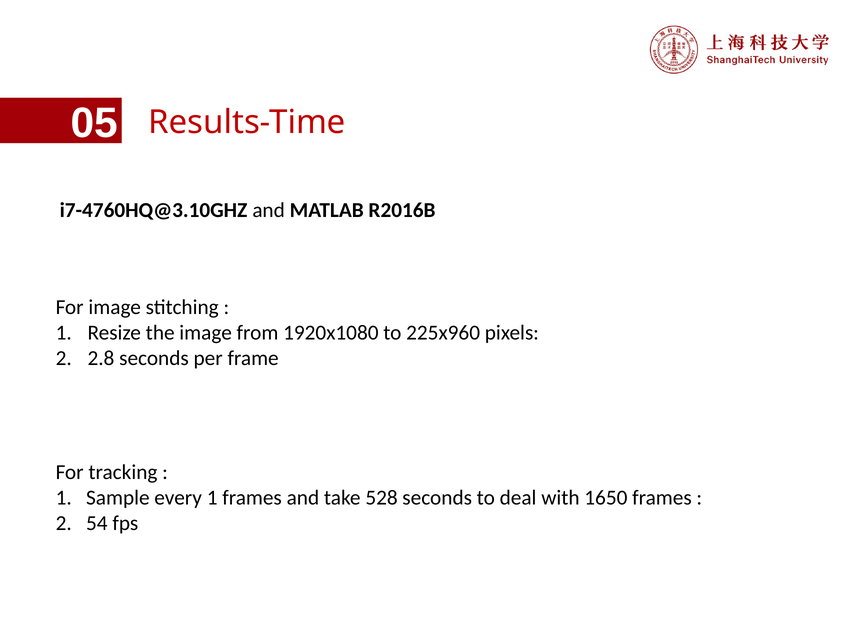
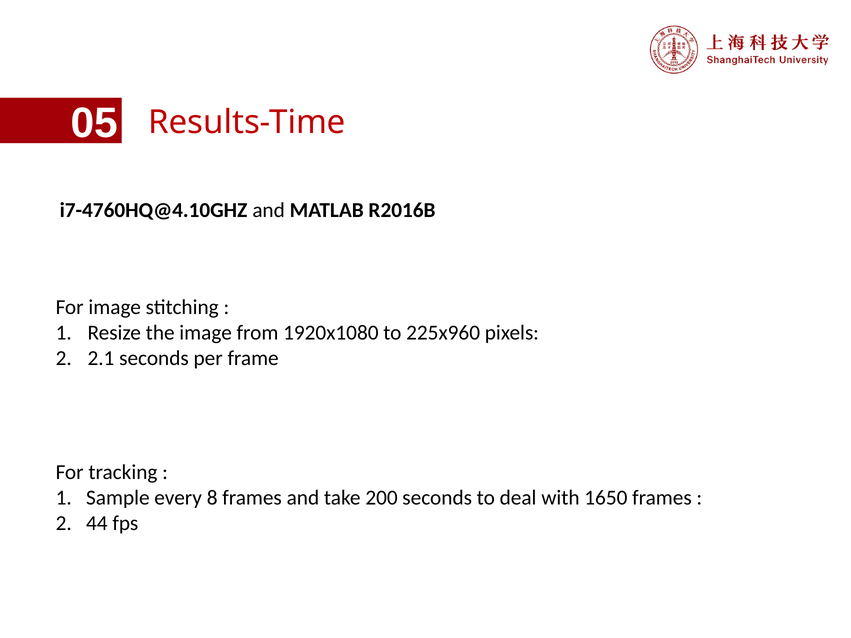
i7-4760HQ@3.10GHZ: i7-4760HQ@3.10GHZ -> i7-4760HQ@4.10GHZ (153, 210)
2.8: 2.8 -> 2.1 (101, 359)
every 1: 1 -> 8 (212, 498)
528: 528 -> 200 (382, 498)
54: 54 -> 44 (97, 523)
